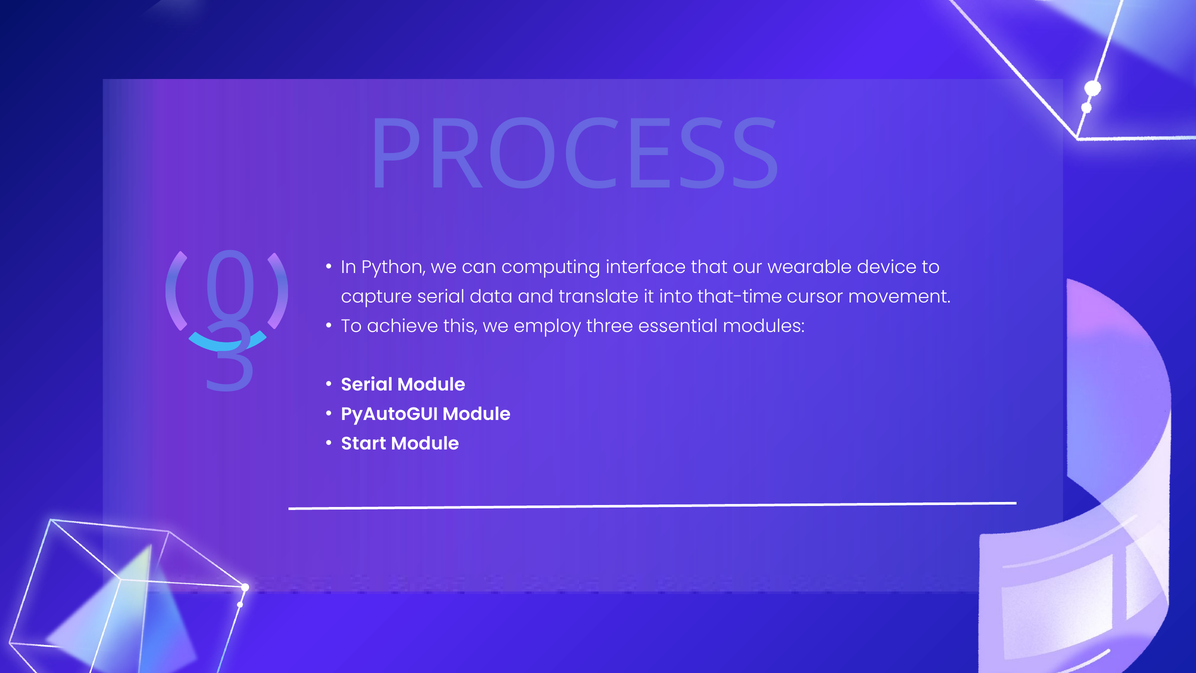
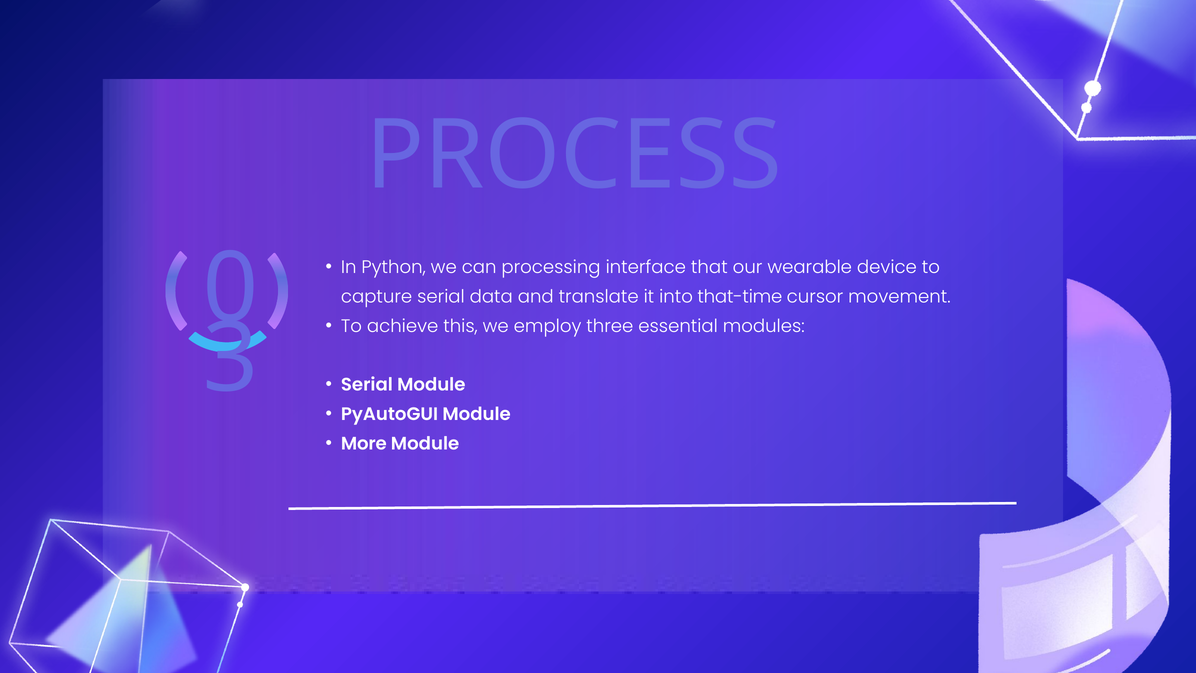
computing: computing -> processing (551, 267)
Start: Start -> More (364, 443)
